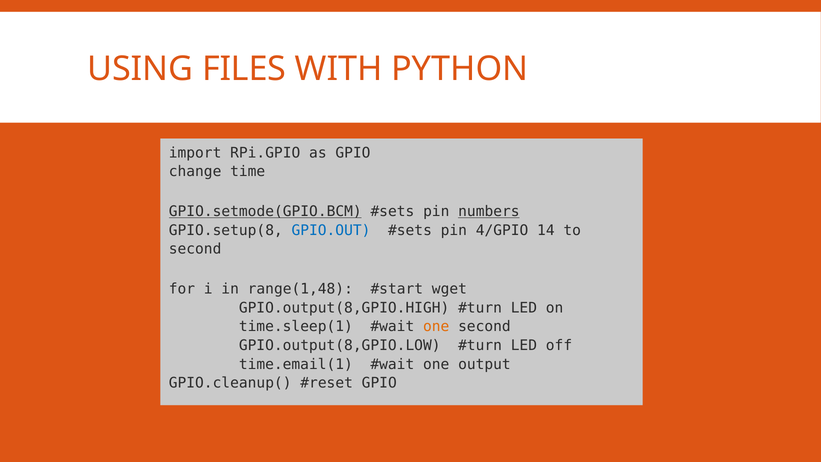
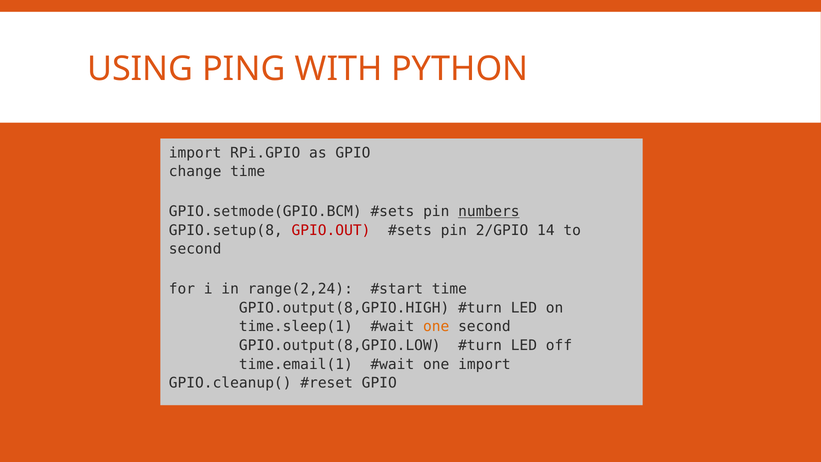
FILES: FILES -> PING (244, 69)
GPIO.setmode(GPIO.BCM underline: present -> none (265, 211)
GPIO.OUT colour: blue -> red (331, 230)
4/GPIO: 4/GPIO -> 2/GPIO (502, 230)
range(1,48: range(1,48 -> range(2,24 (300, 289)
wget: wget -> time (449, 289)
one output: output -> import (484, 364)
